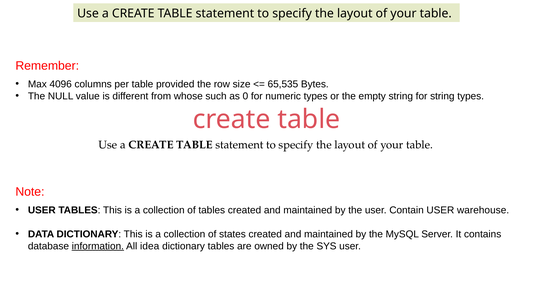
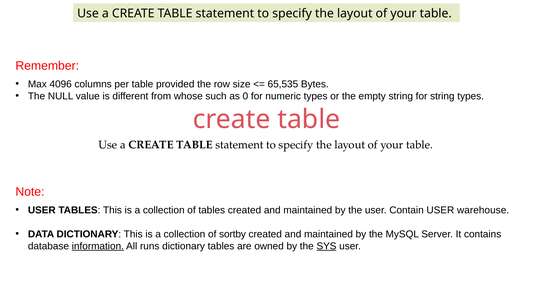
states: states -> sortby (233, 234)
idea: idea -> runs (150, 246)
SYS underline: none -> present (326, 246)
